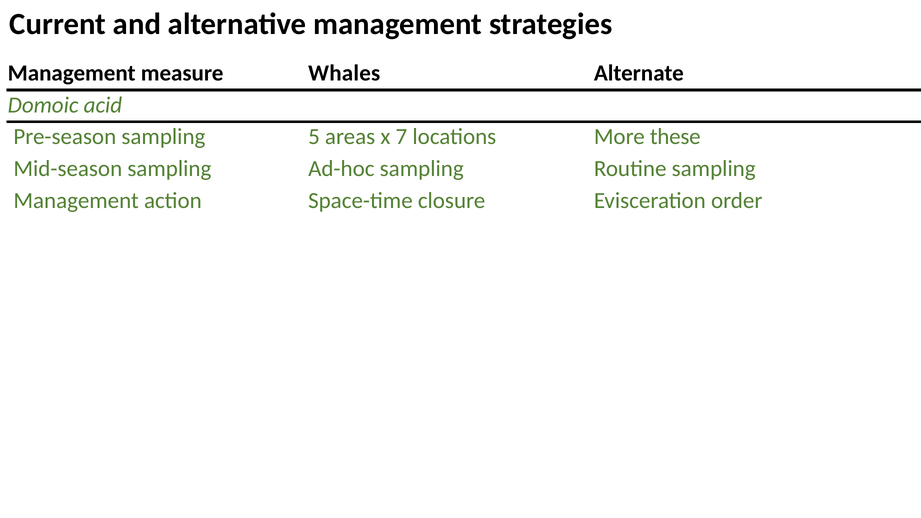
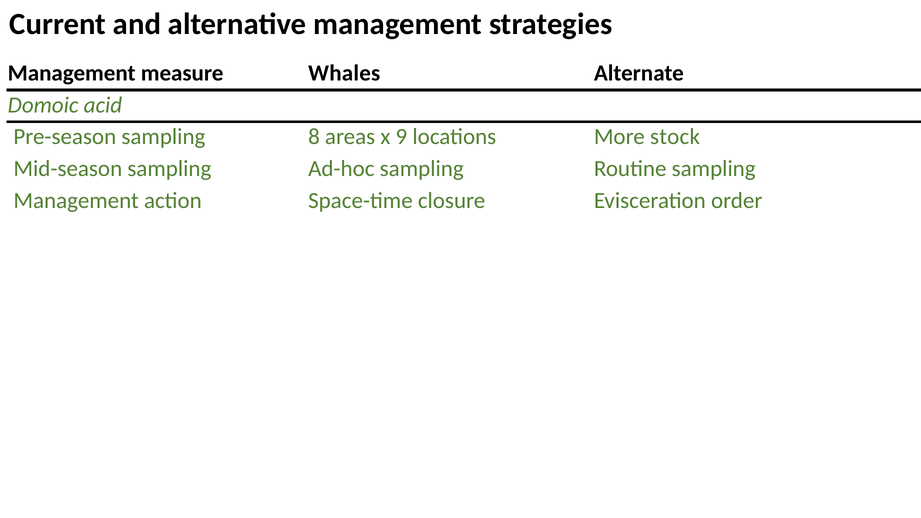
5: 5 -> 8 (314, 137)
7: 7 -> 9 (401, 137)
these: these -> stock (675, 137)
